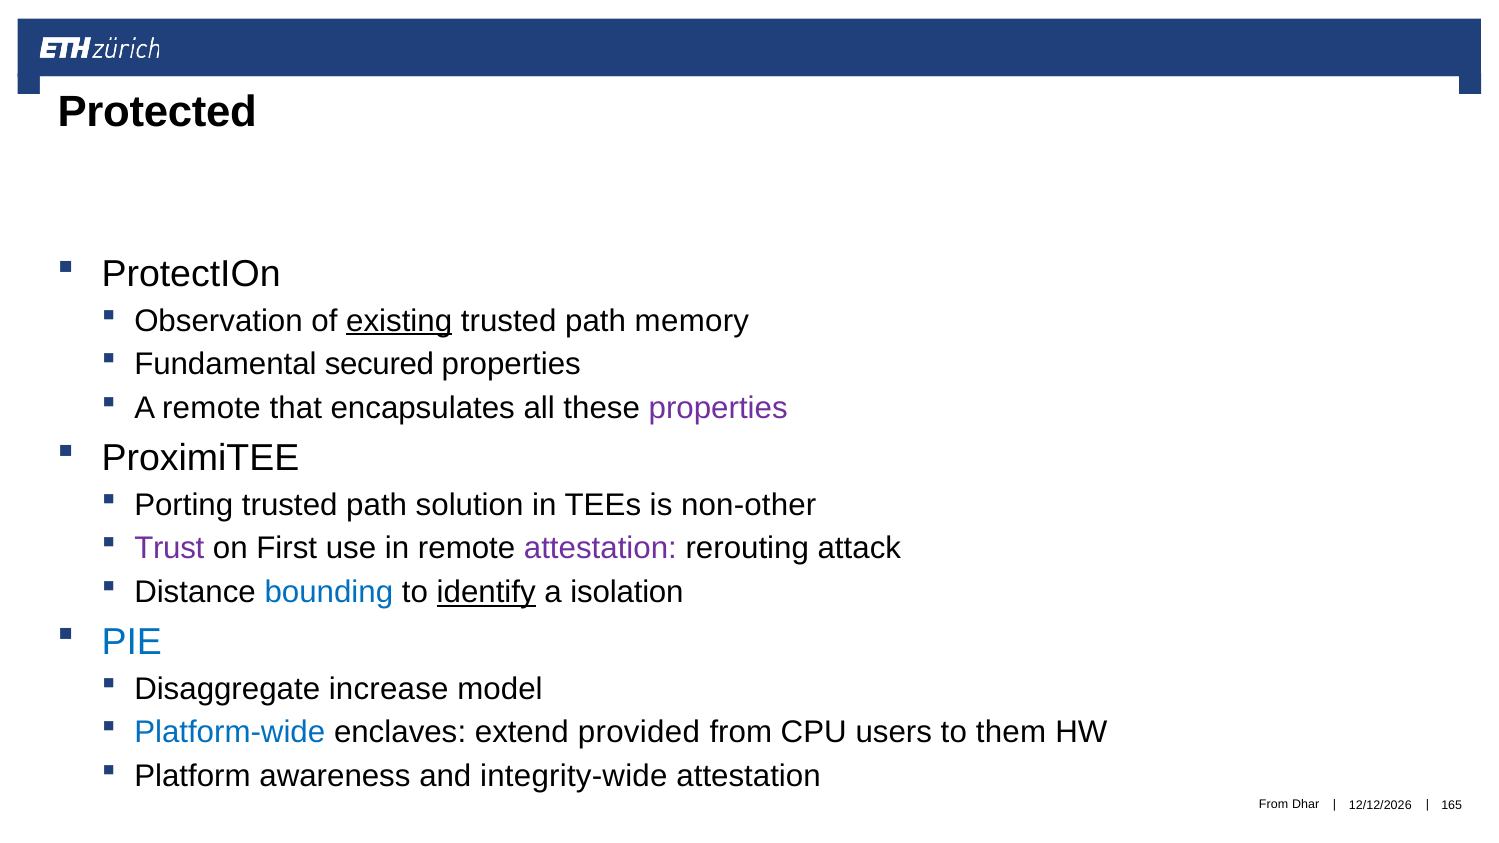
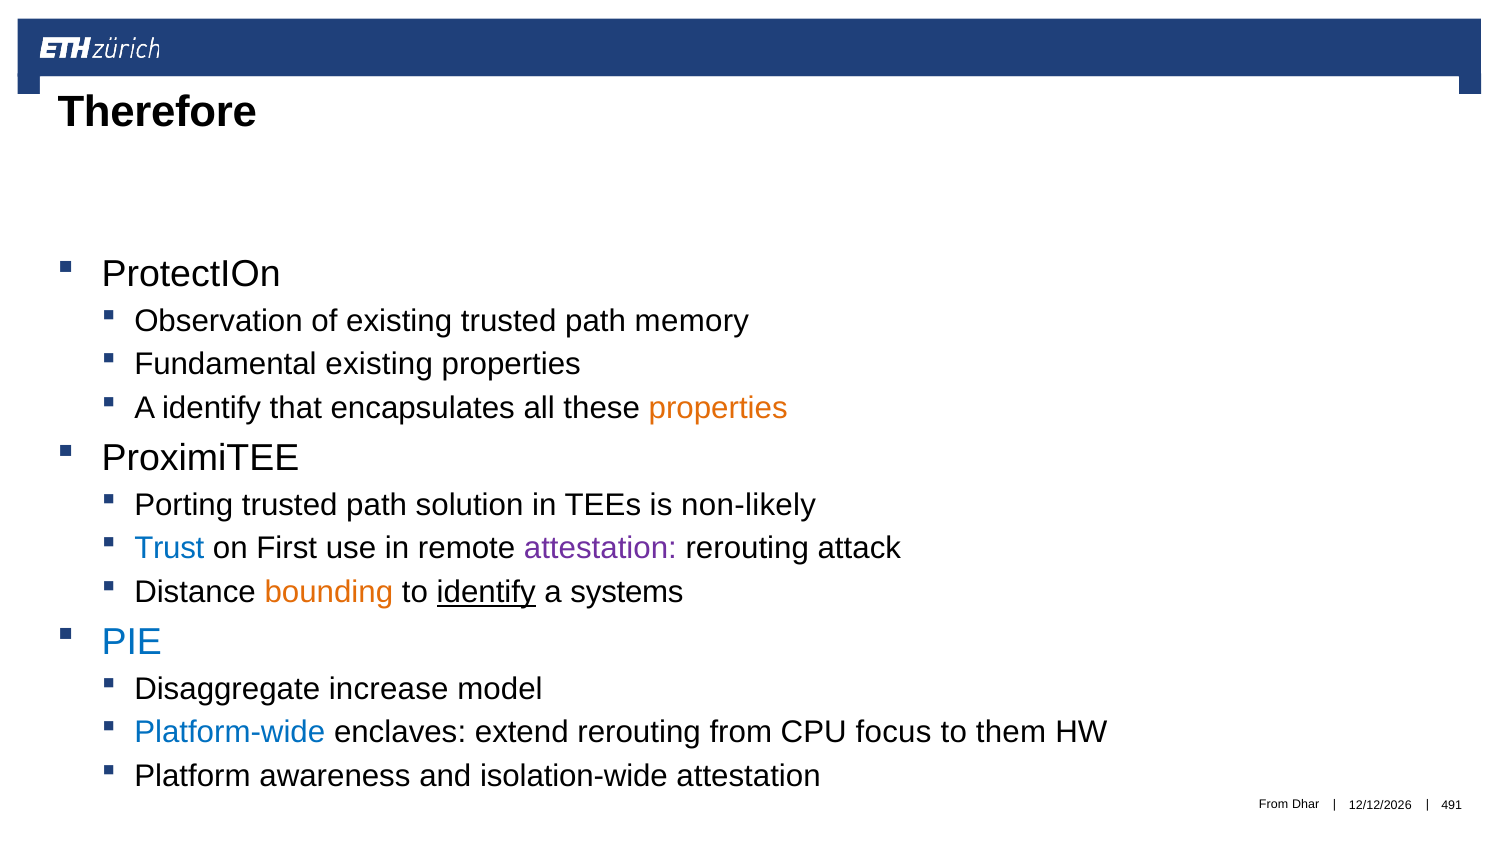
Protected: Protected -> Therefore (157, 112)
existing underline: present -> none (399, 321)
Fundamental secured: secured -> existing (379, 365)
A remote: remote -> identify (212, 409)
properties colour: purple -> orange (718, 409)
non-other: non-other -> non-likely (749, 505)
Trust colour: purple -> blue (169, 549)
bounding colour: blue -> orange (329, 593)
isolation: isolation -> systems (627, 593)
extend provided: provided -> rerouting (639, 733)
users: users -> focus (894, 733)
integrity-wide: integrity-wide -> isolation-wide (574, 777)
165: 165 -> 491 (1452, 806)
